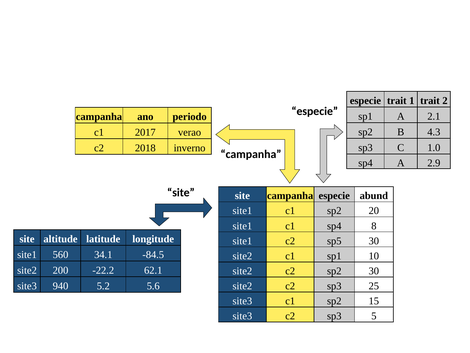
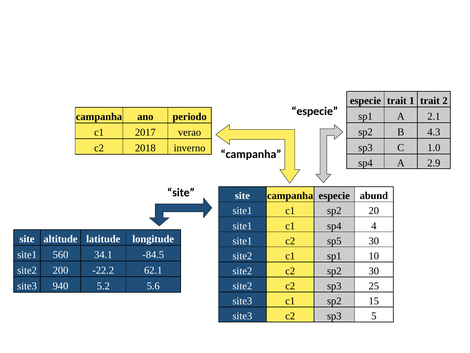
8: 8 -> 4 (374, 226)
